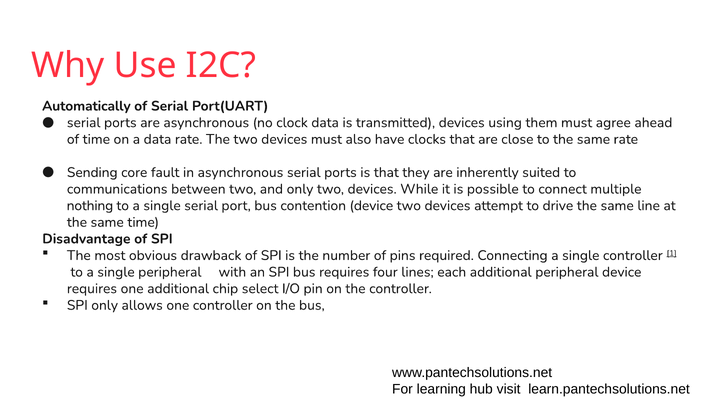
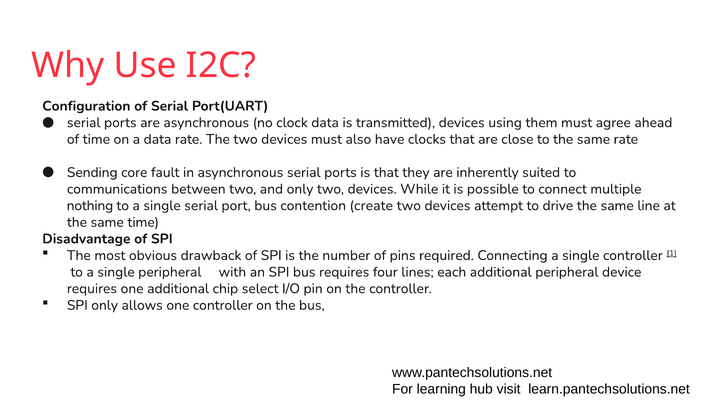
Automatically: Automatically -> Configuration (86, 106)
contention device: device -> create (371, 206)
